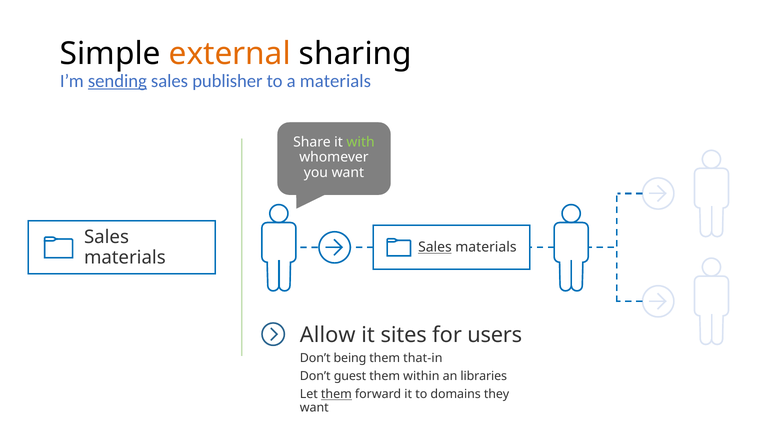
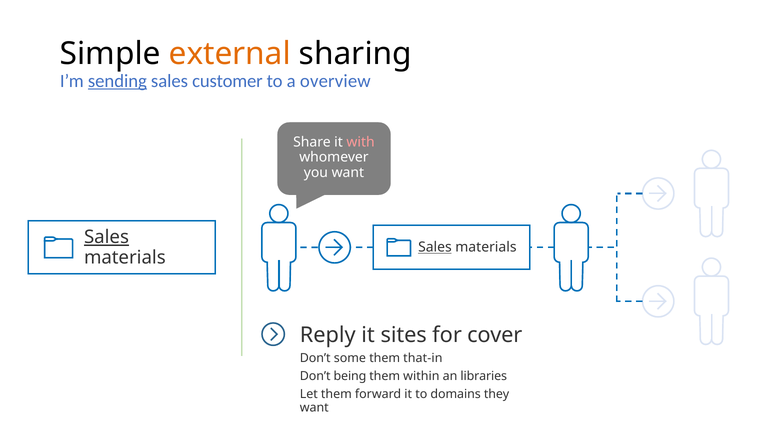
publisher: publisher -> customer (227, 81)
a materials: materials -> overview (335, 81)
with colour: light green -> pink (361, 142)
Sales underline: none -> present (106, 237)
Allow: Allow -> Reply (328, 335)
users: users -> cover (495, 335)
being: being -> some (350, 358)
guest: guest -> being (350, 376)
them underline: present -> none (336, 394)
